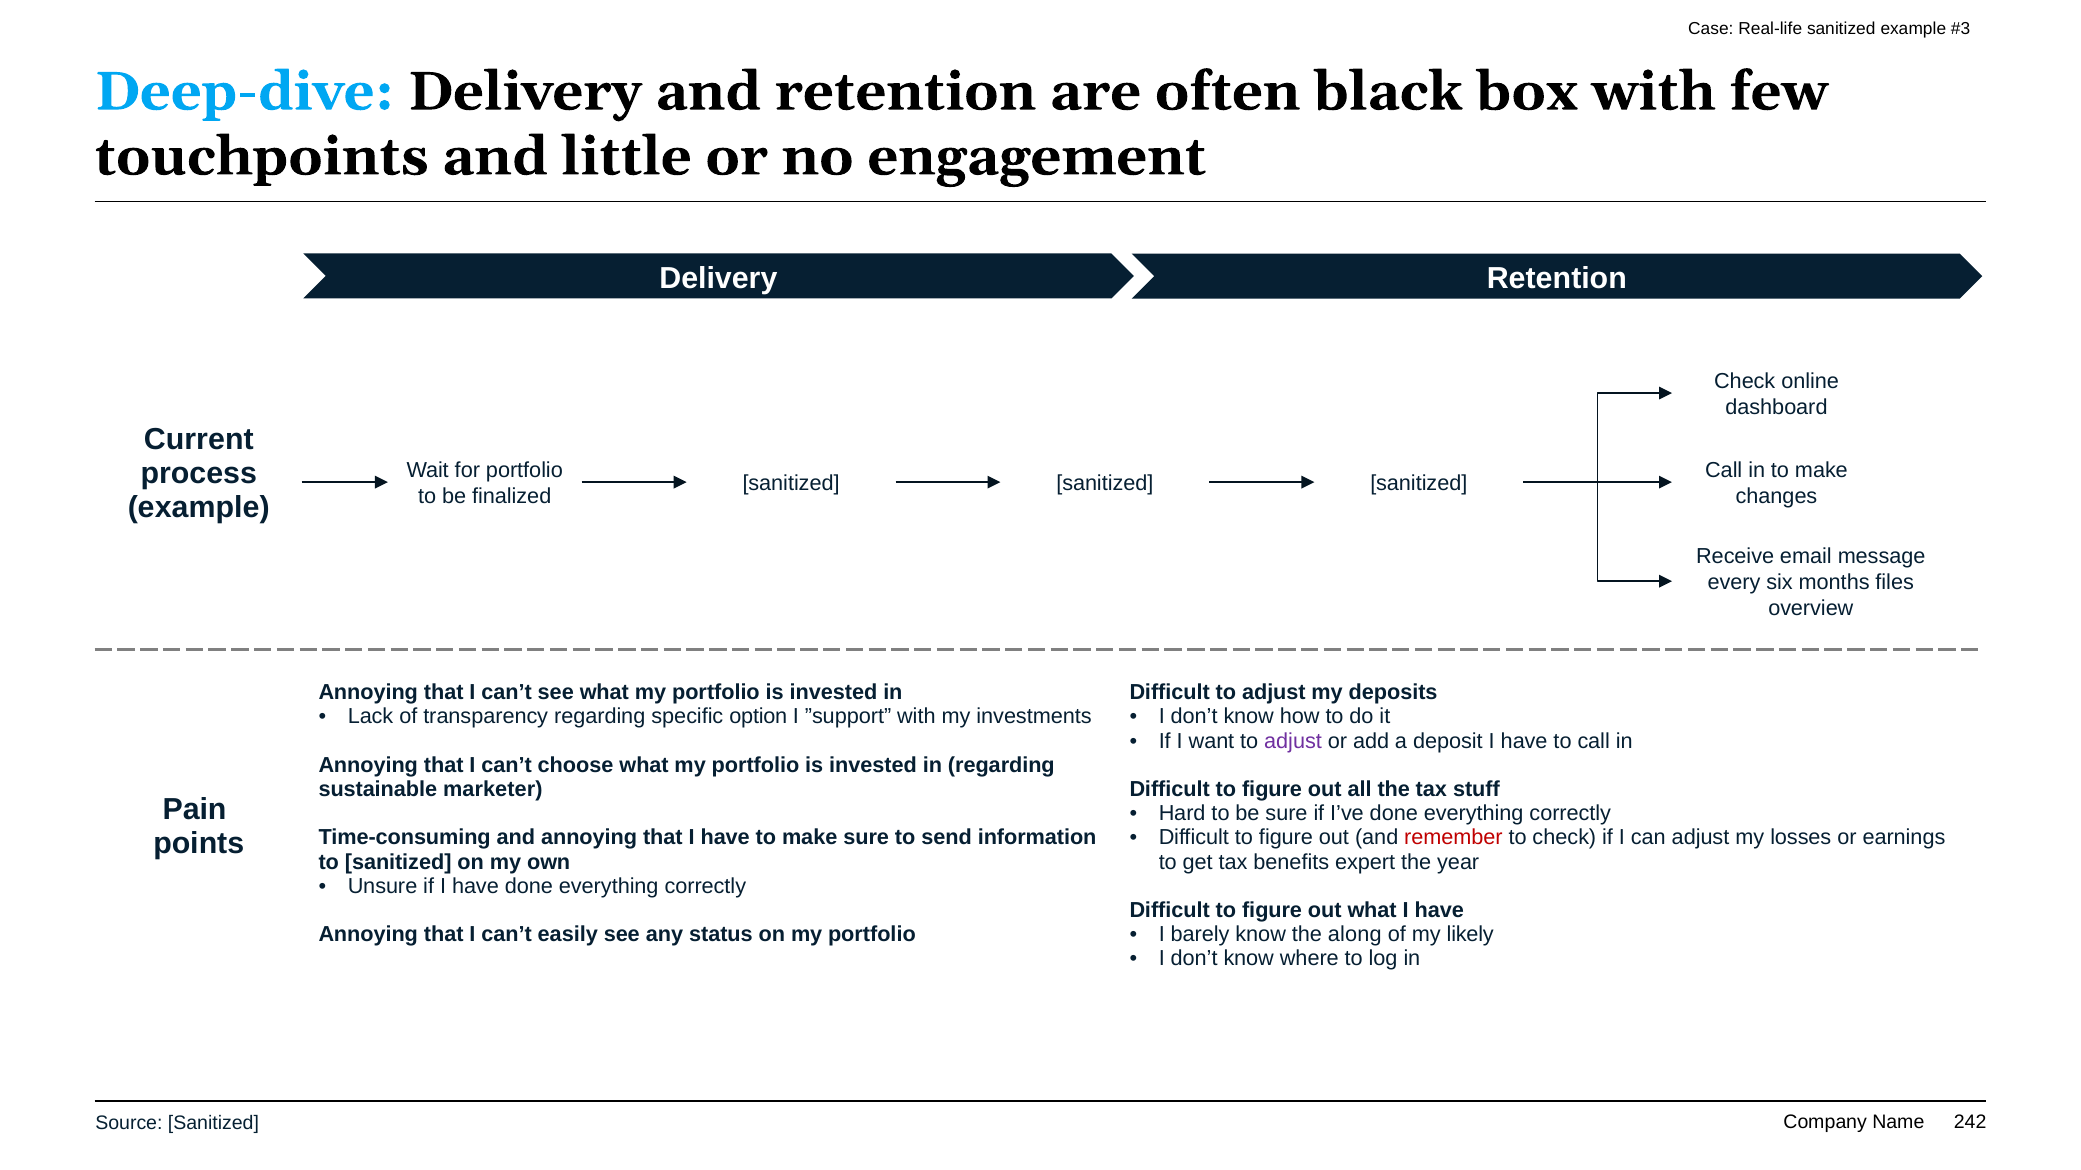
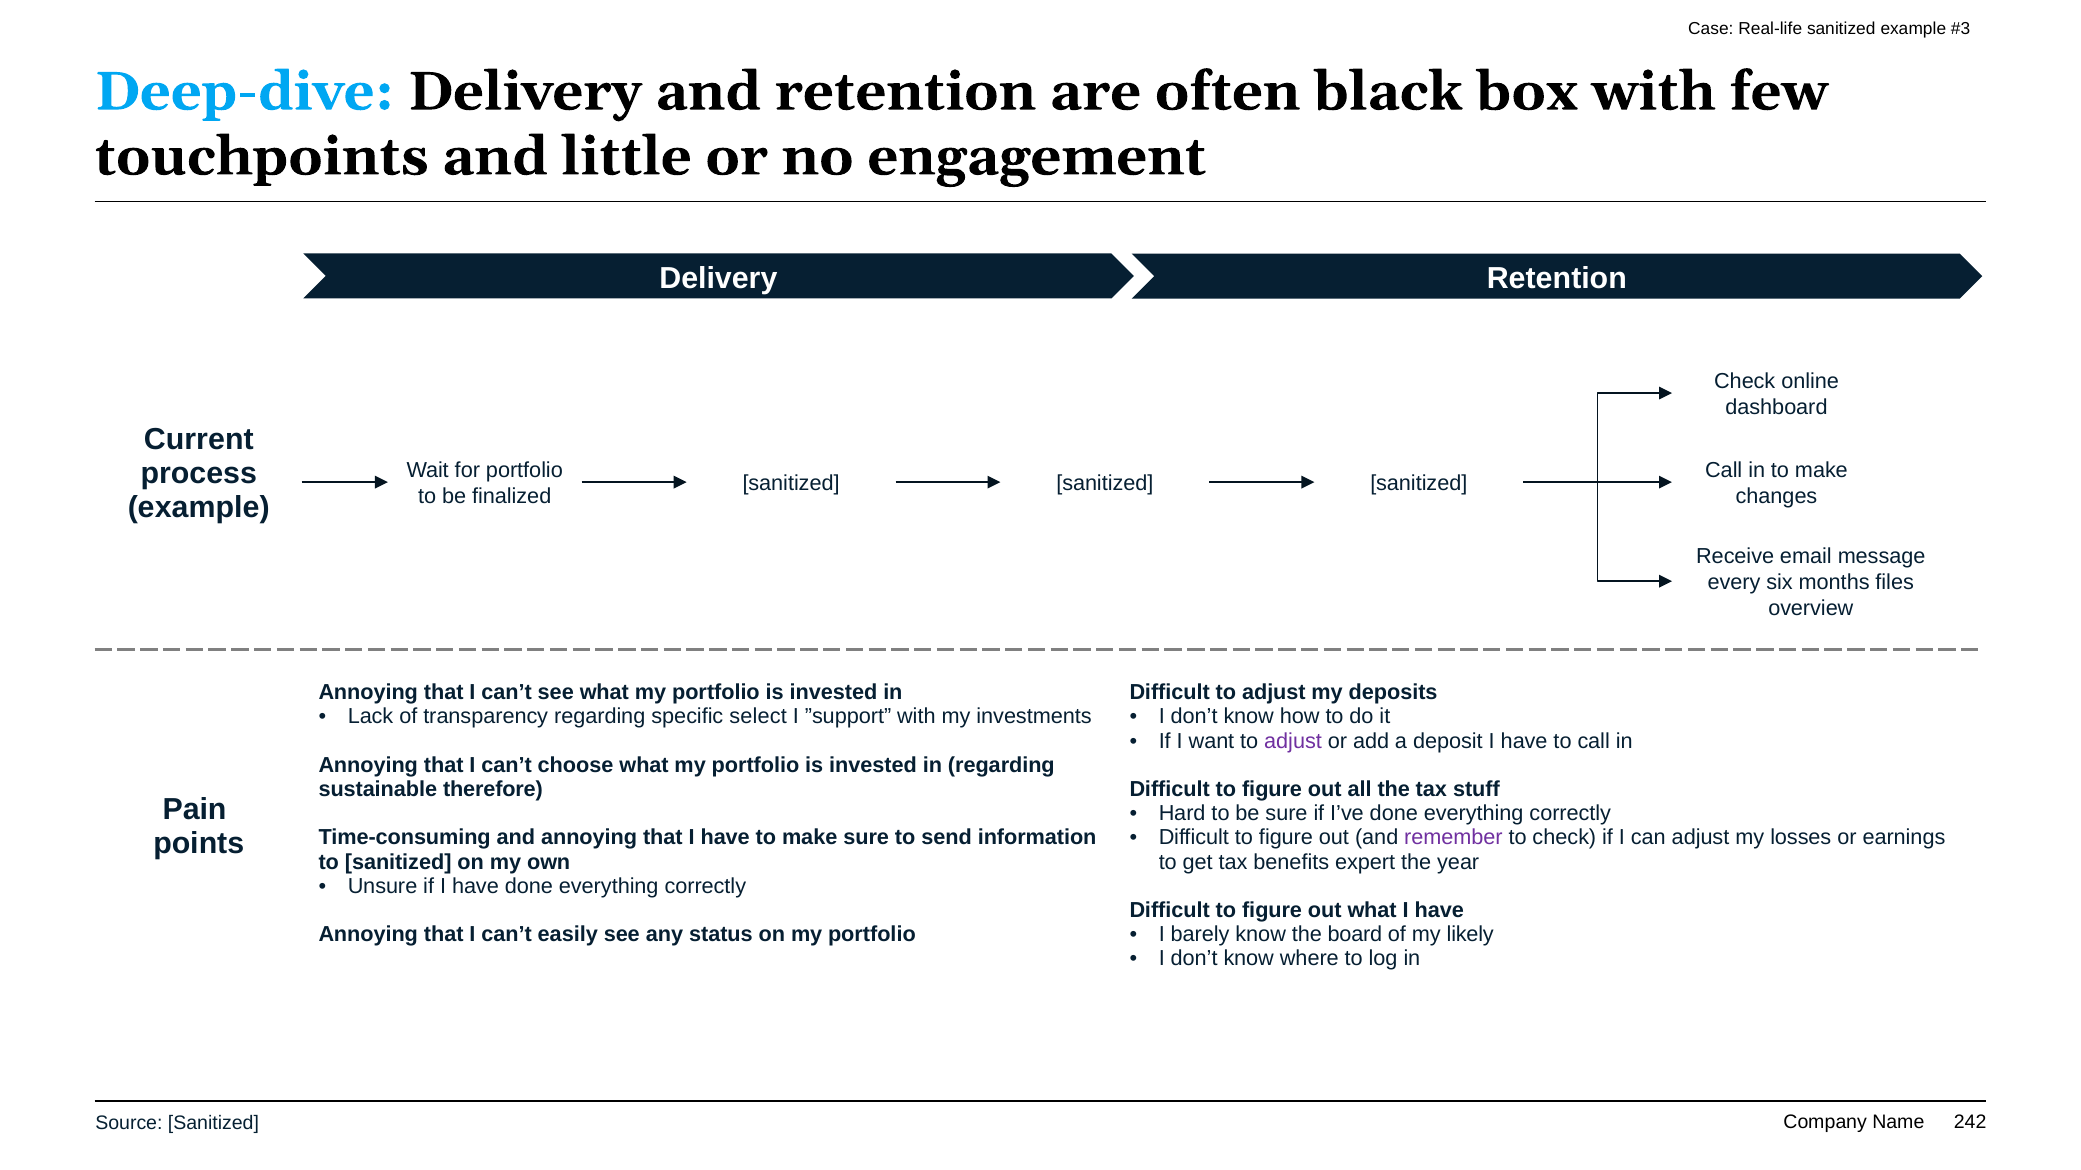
option: option -> select (758, 717)
marketer: marketer -> therefore (493, 790)
remember colour: red -> purple (1453, 838)
along: along -> board (1355, 935)
